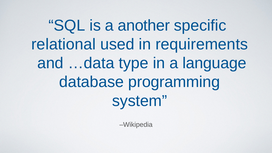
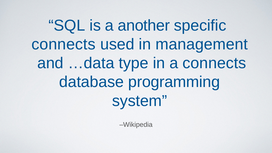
relational: relational -> connects (64, 44)
requirements: requirements -> management (202, 44)
a language: language -> connects (214, 63)
